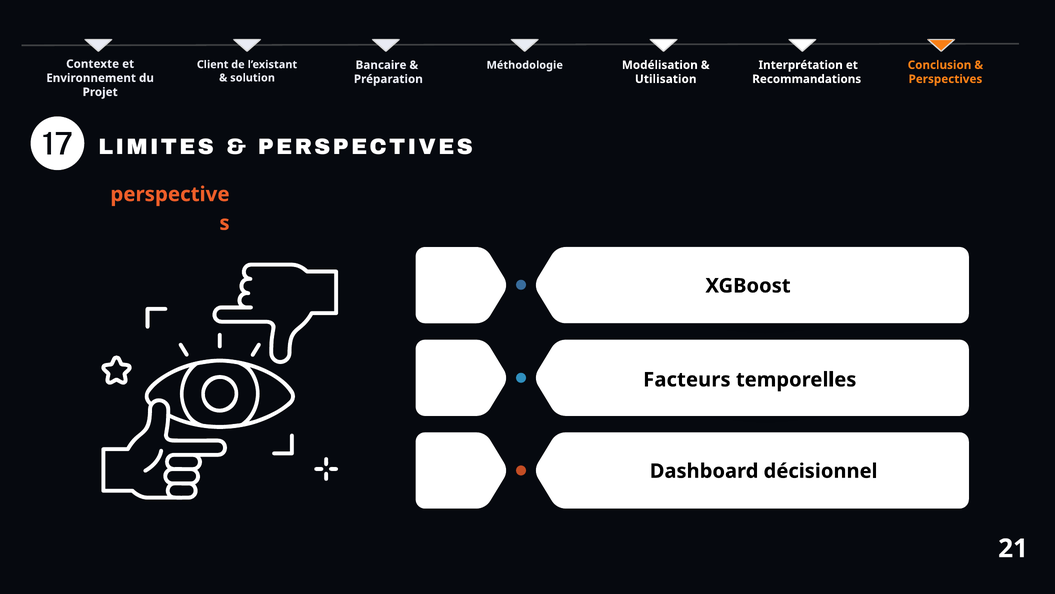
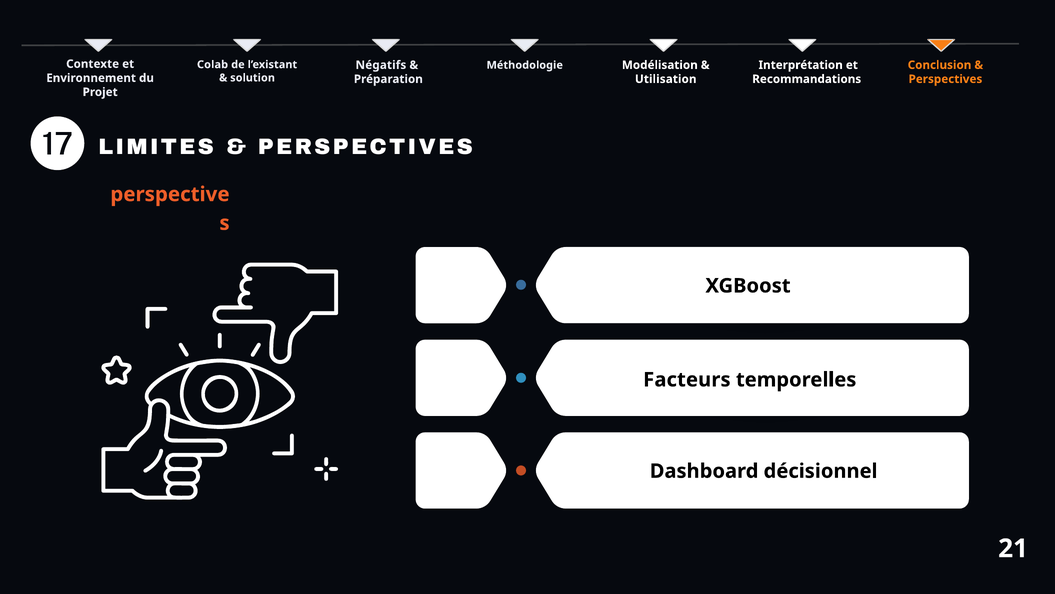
Client: Client -> Colab (213, 65)
Bancaire: Bancaire -> Négatifs (381, 65)
